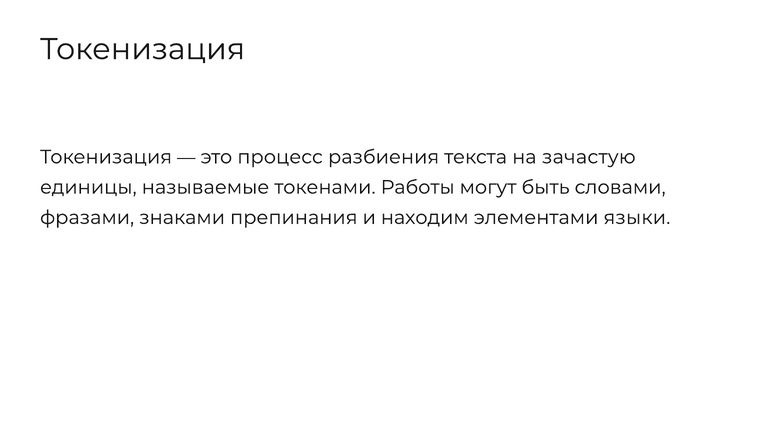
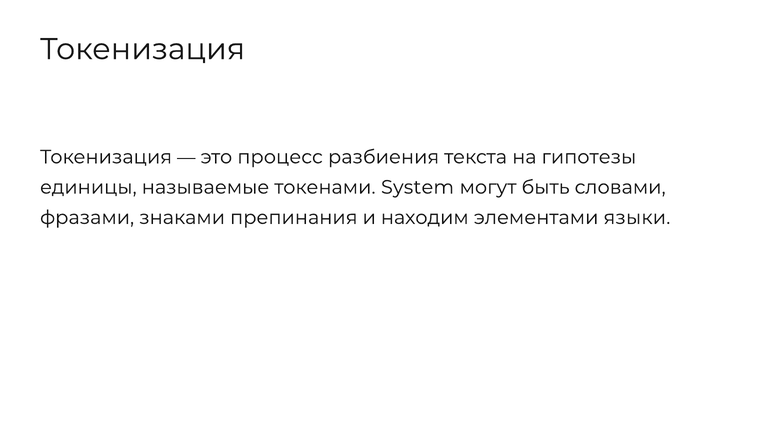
зачастую: зачастую -> гипотезы (589, 157)
Работы: Работы -> System (417, 187)
